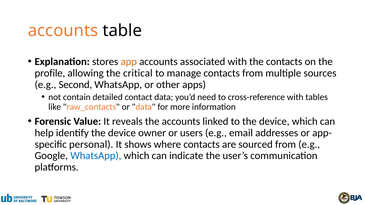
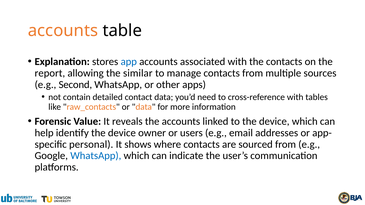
app colour: orange -> blue (129, 62)
profile: profile -> report (50, 73)
critical: critical -> similar (138, 73)
